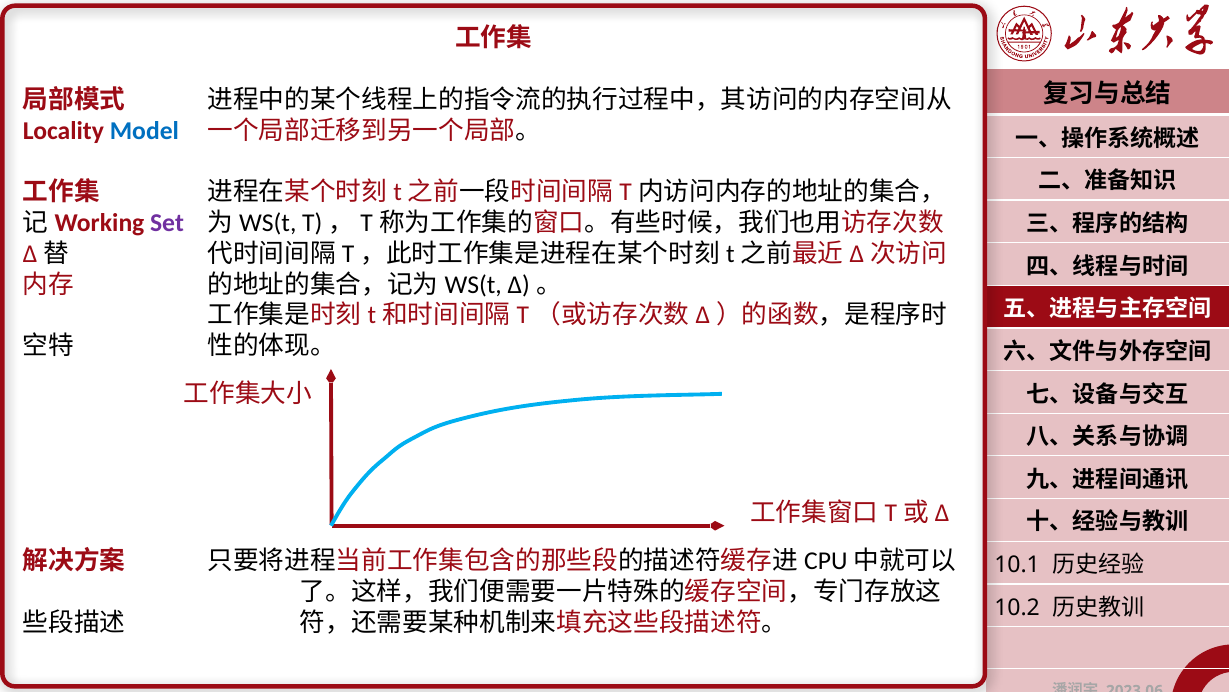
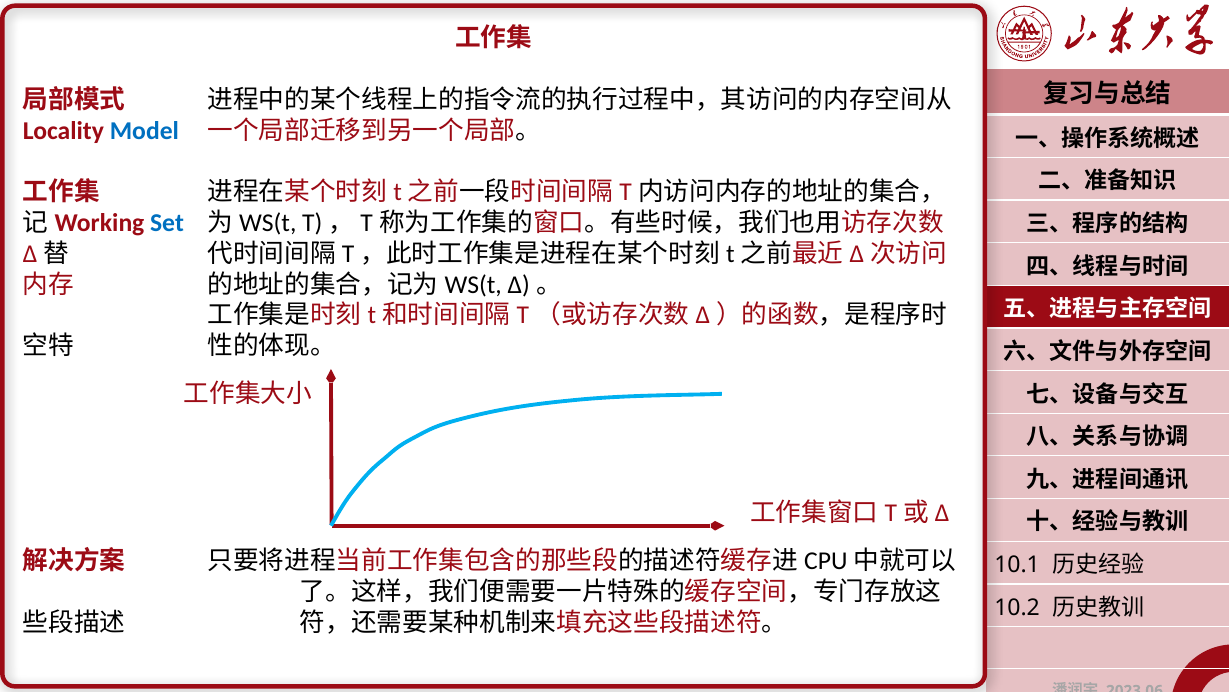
Set colour: purple -> blue (167, 223)
